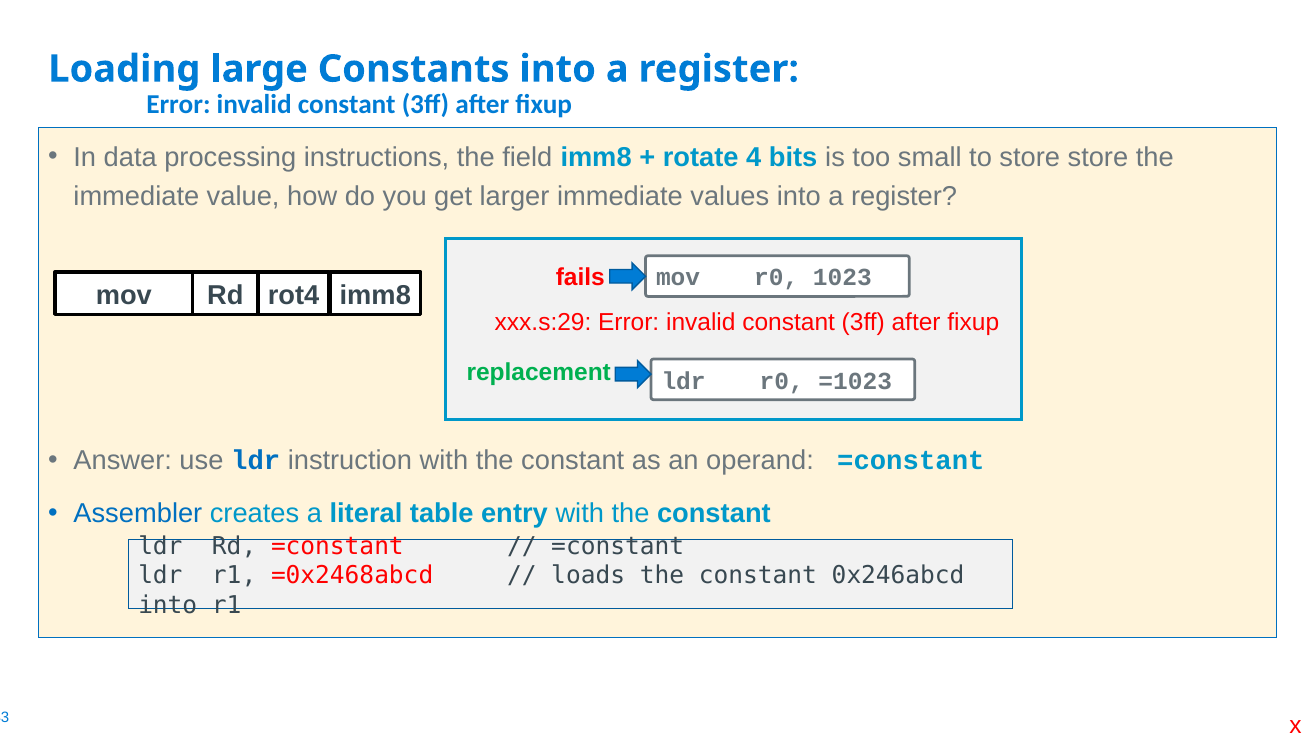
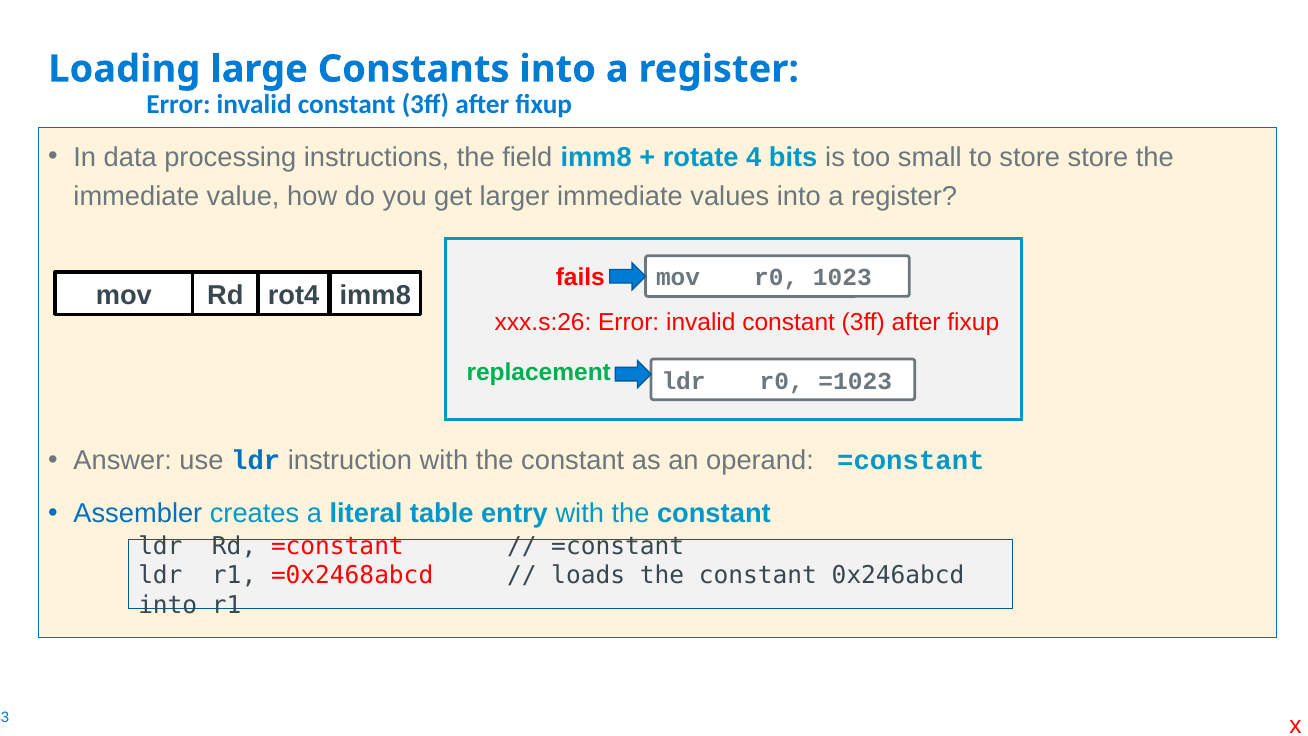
xxx.s:29: xxx.s:29 -> xxx.s:26 (543, 322)
